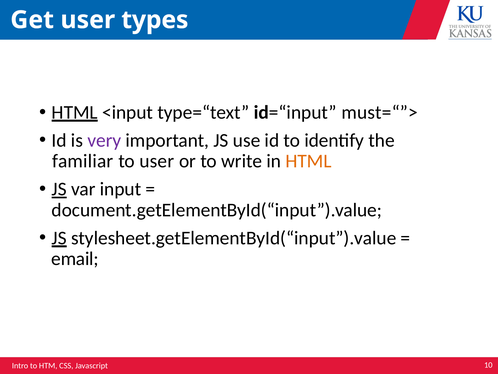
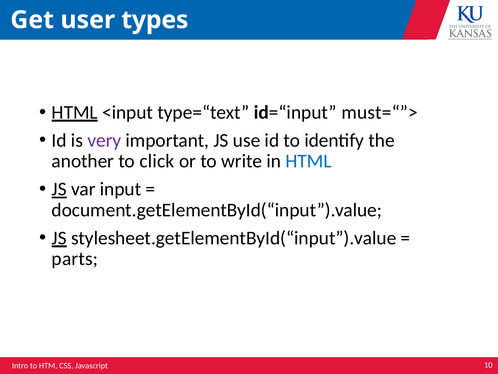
familiar: familiar -> another (83, 161)
to user: user -> click (157, 161)
HTML colour: orange -> blue (308, 161)
email: email -> parts (75, 259)
